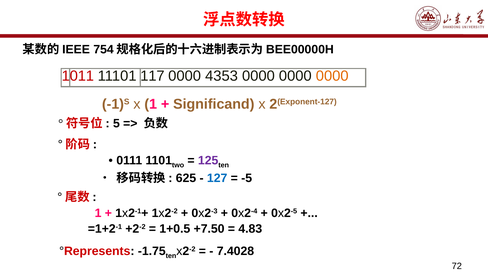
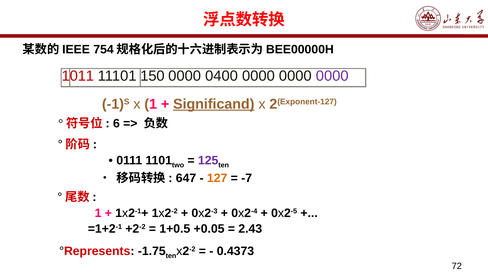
117: 117 -> 150 (152, 76)
4353: 4353 -> 0400 (222, 76)
0000 colour: orange -> purple (332, 76)
Significand underline: none -> present (214, 104)
5: 5 -> 6 (116, 124)
625: 625 -> 647 (186, 179)
127 colour: blue -> orange (217, 179)
-5: -5 -> -7 (247, 179)
+7.50: +7.50 -> +0.05 (209, 229)
4.83: 4.83 -> 2.43 (250, 229)
7.4028: 7.4028 -> 0.4373 (235, 252)
